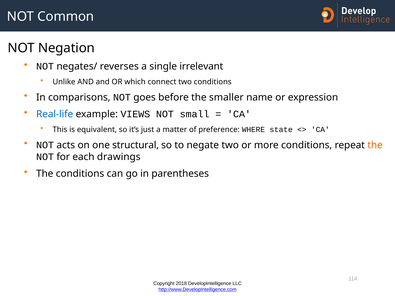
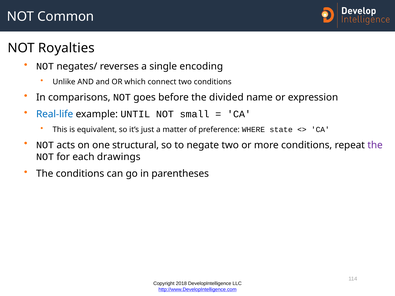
Negation: Negation -> Royalties (66, 48)
irrelevant: irrelevant -> encoding (201, 67)
smaller: smaller -> divided (226, 97)
VIEWS: VIEWS -> UNTIL (135, 114)
the colour: orange -> purple (375, 145)
